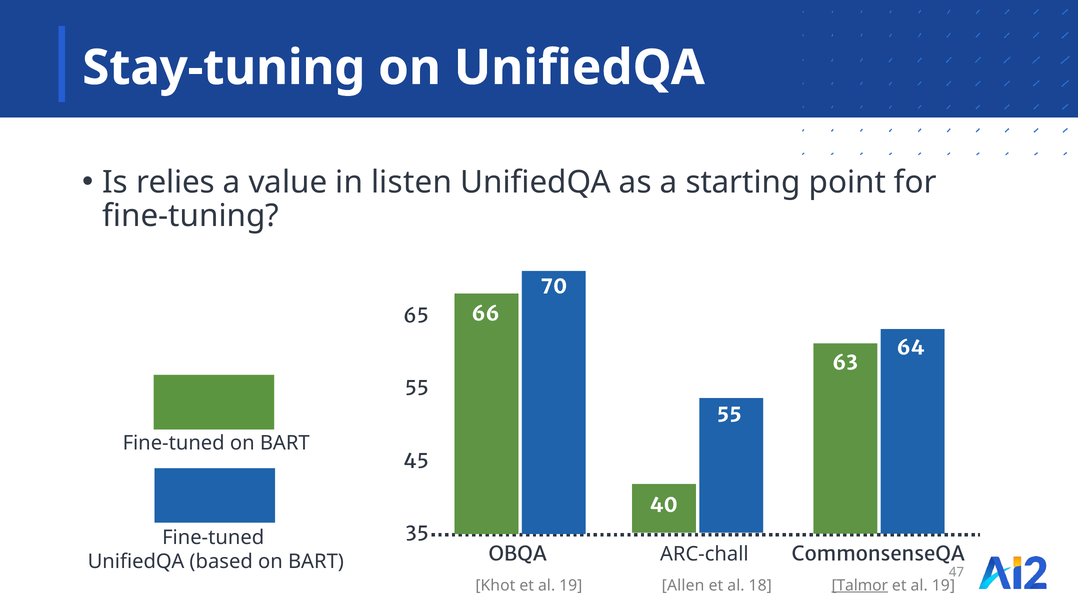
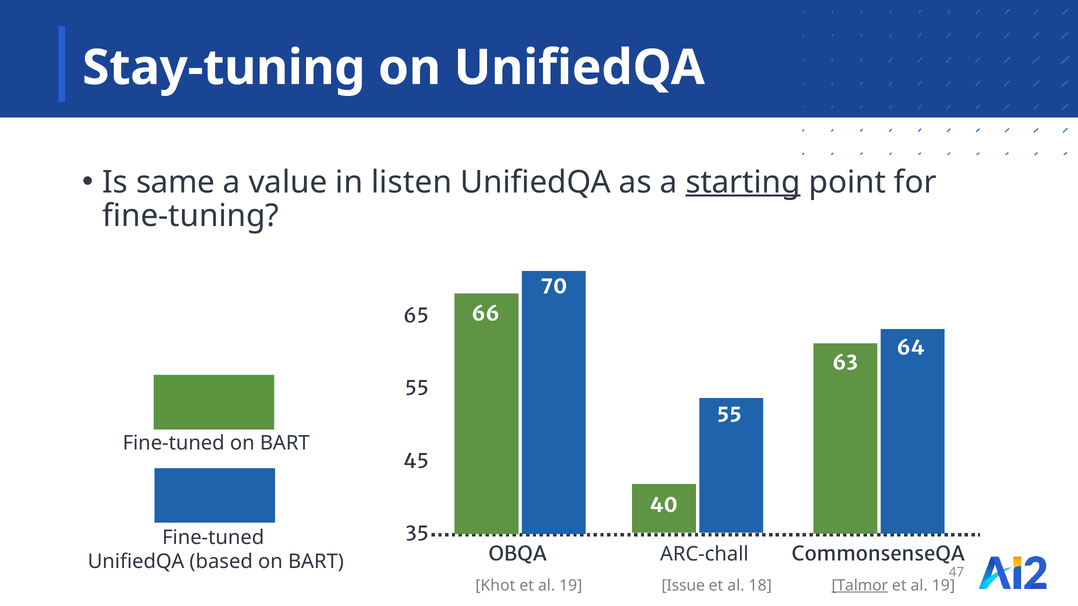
relies: relies -> same (176, 182)
starting underline: none -> present (743, 182)
Allen: Allen -> Issue (683, 586)
